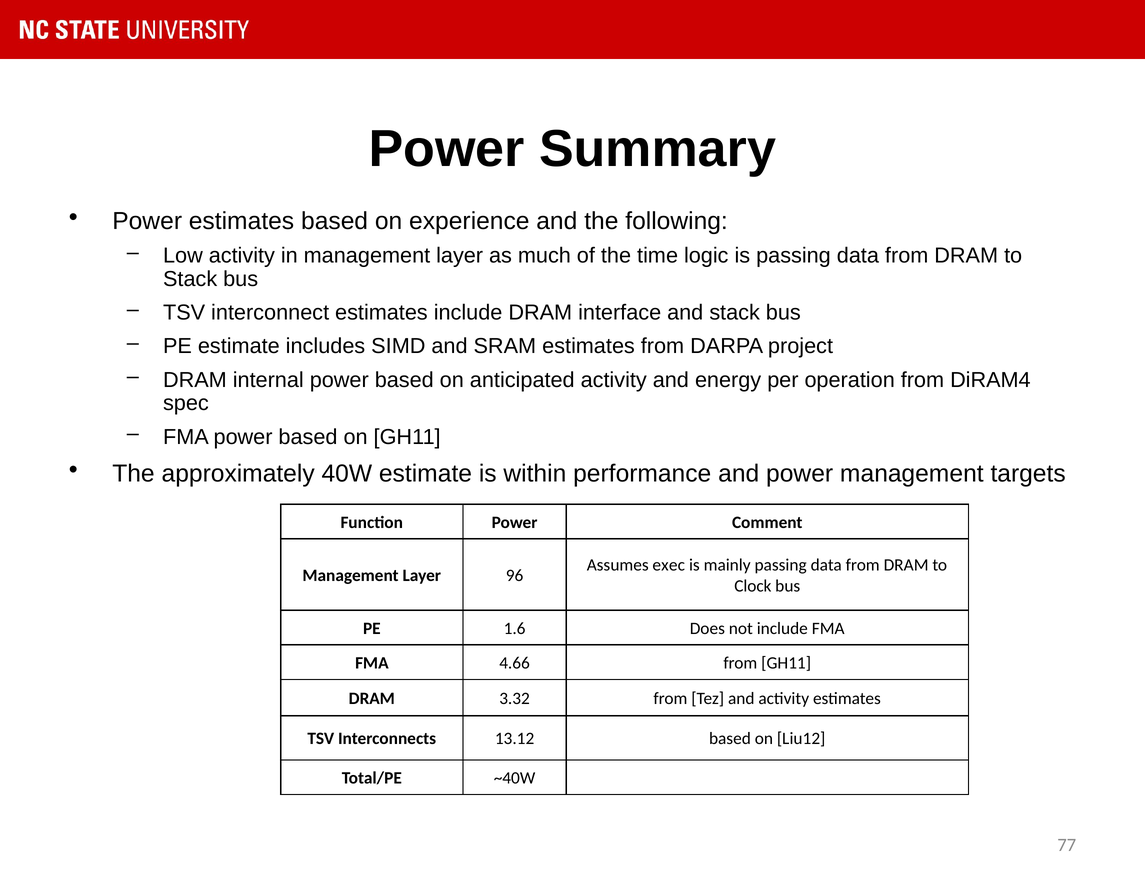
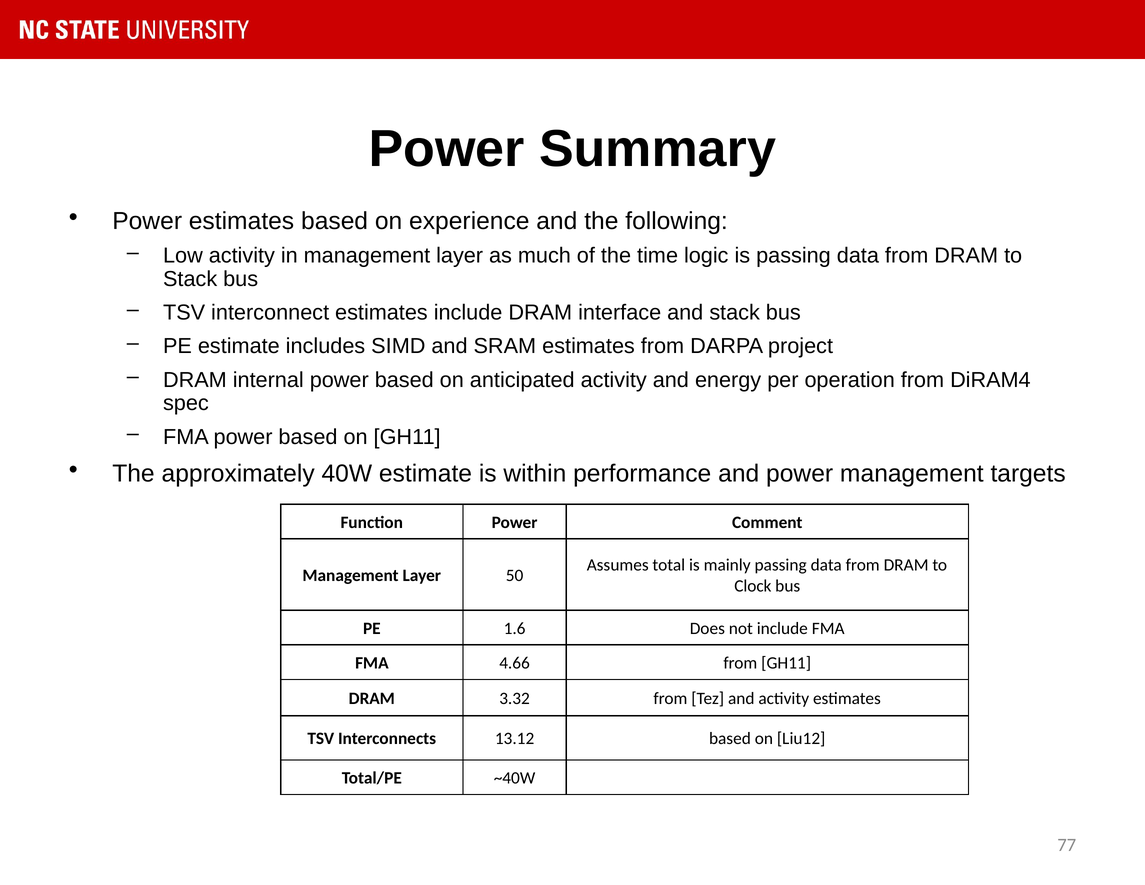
exec: exec -> total (669, 565)
96: 96 -> 50 (515, 575)
